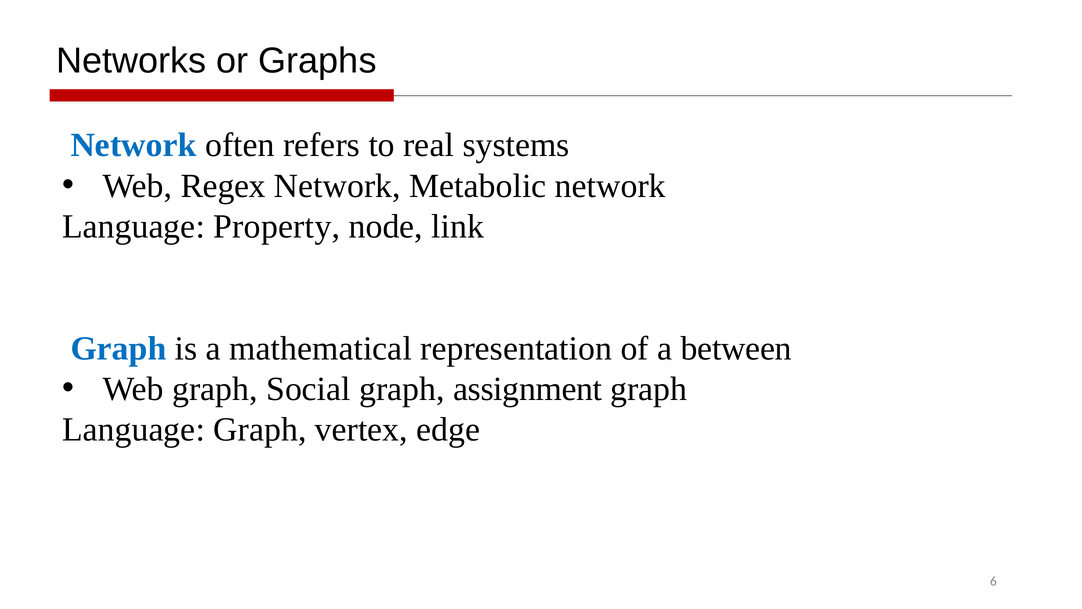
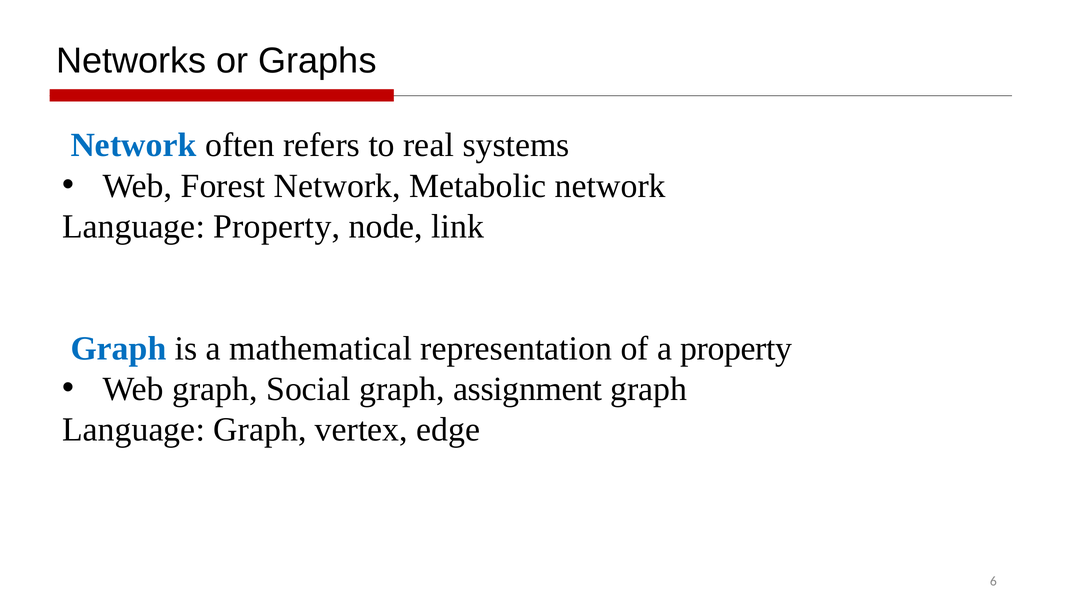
Regex: Regex -> Forest (223, 186)
a between: between -> property (736, 348)
